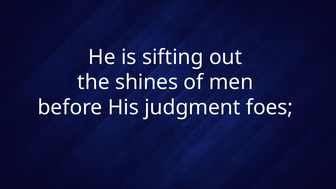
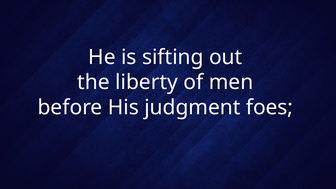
shines: shines -> liberty (147, 82)
